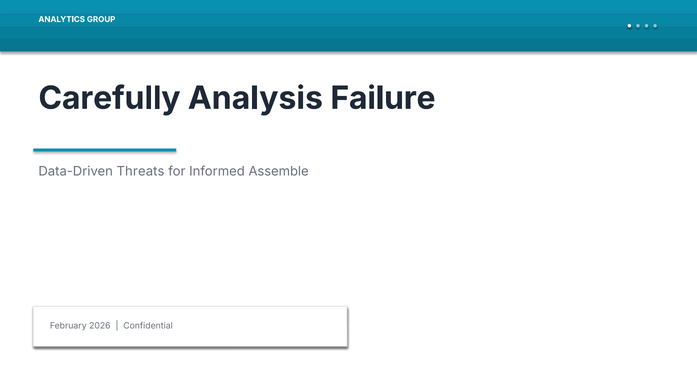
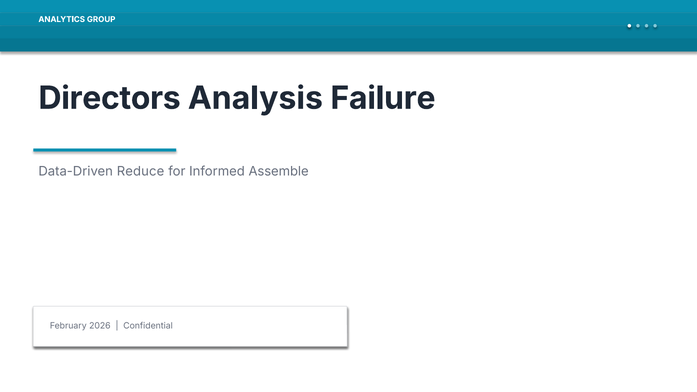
Carefully: Carefully -> Directors (110, 98)
Threats: Threats -> Reduce (141, 171)
